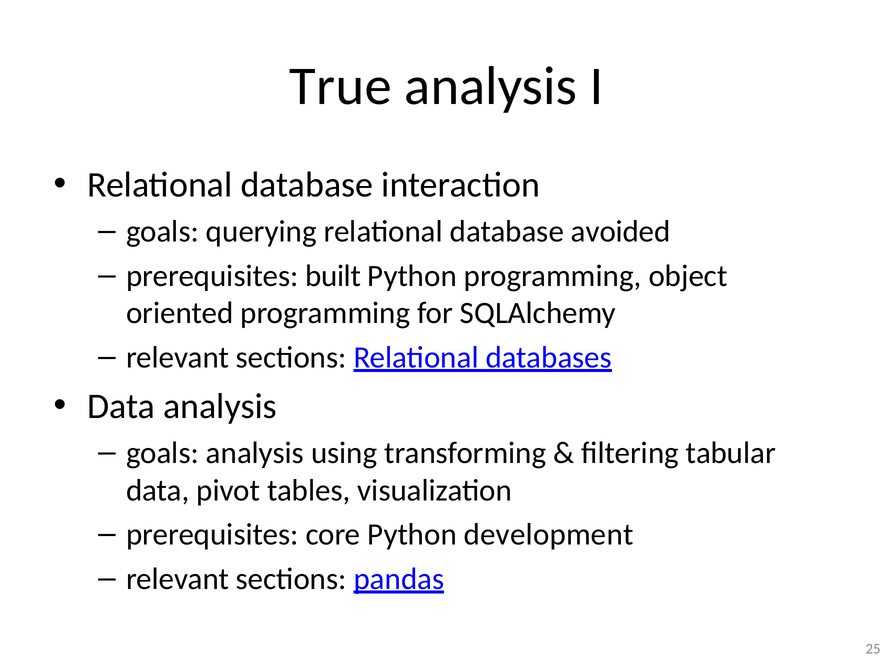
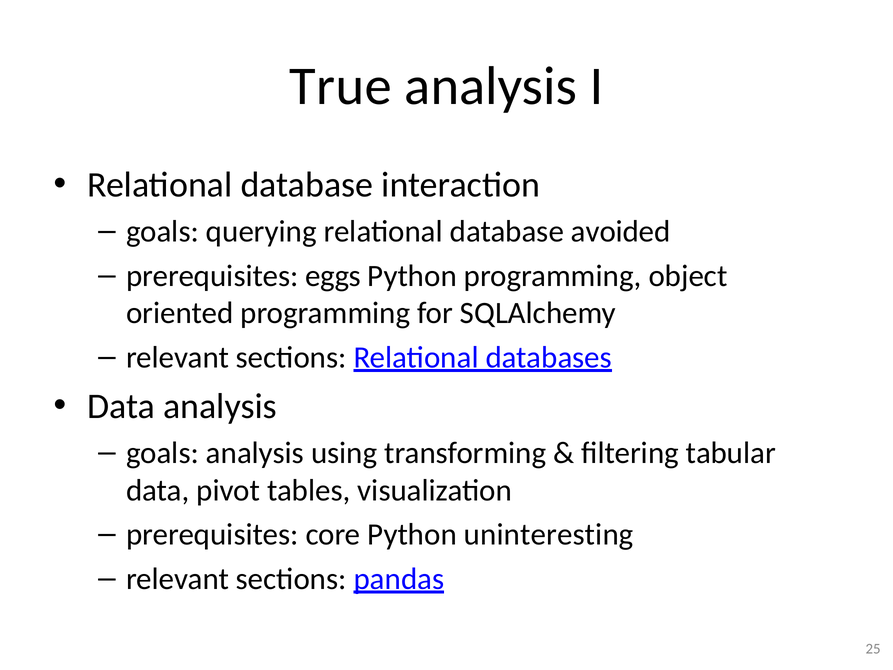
built: built -> eggs (333, 276)
development: development -> uninteresting (549, 534)
